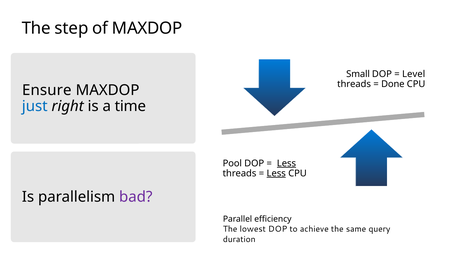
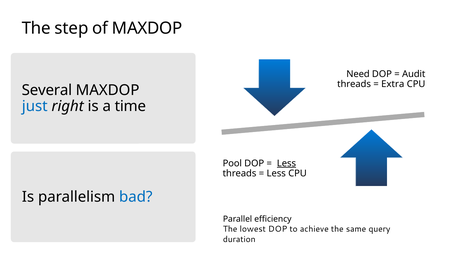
Small: Small -> Need (358, 74)
Level: Level -> Audit (414, 74)
Done: Done -> Extra (393, 84)
Ensure: Ensure -> Several (47, 90)
Less underline: present -> none (276, 173)
bad colour: purple -> blue (136, 197)
